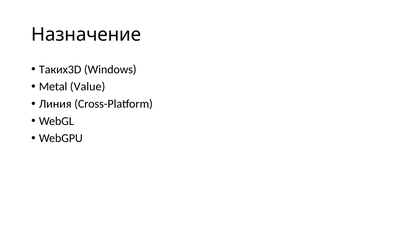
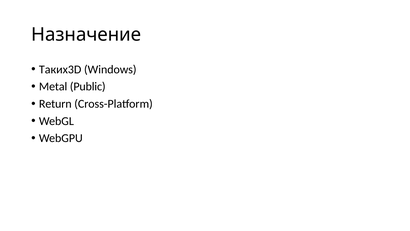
Value: Value -> Public (88, 87)
Линия: Линия -> Return (55, 104)
